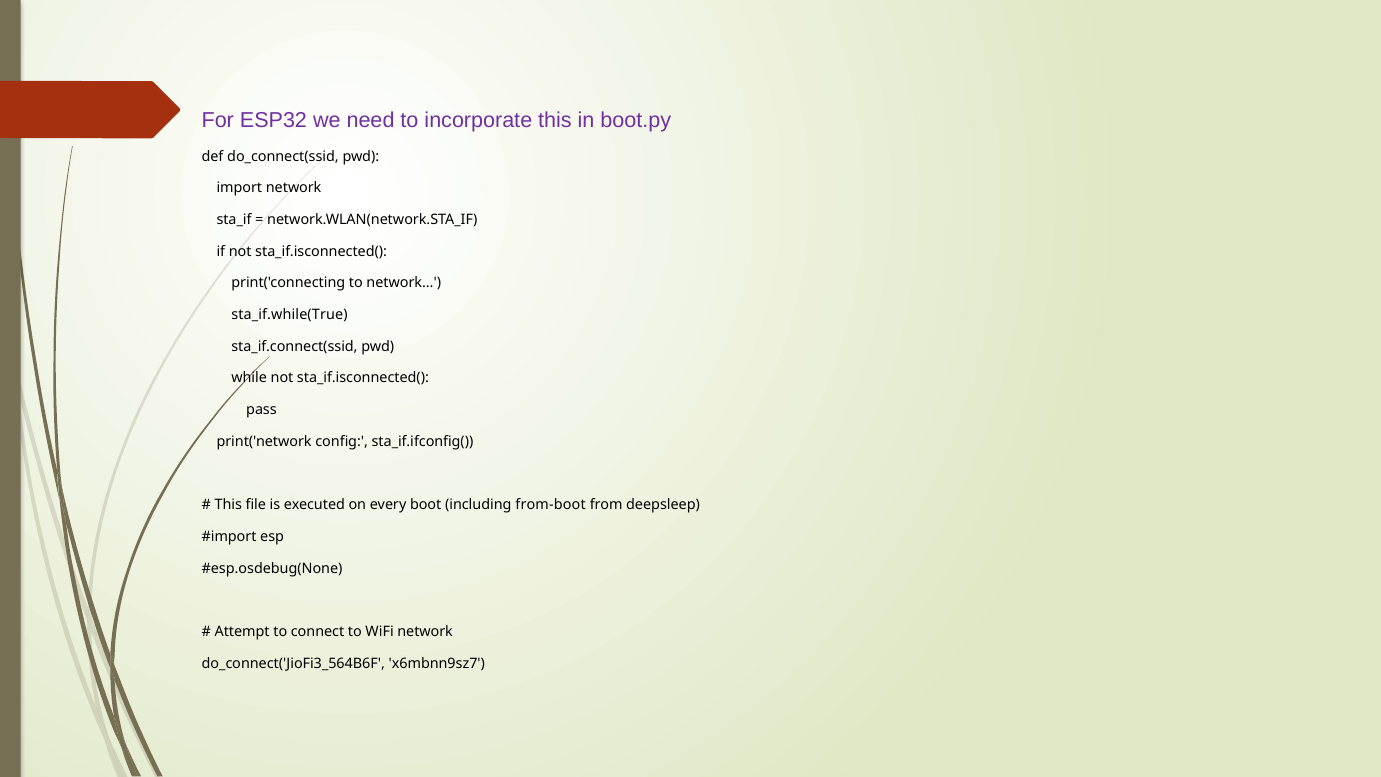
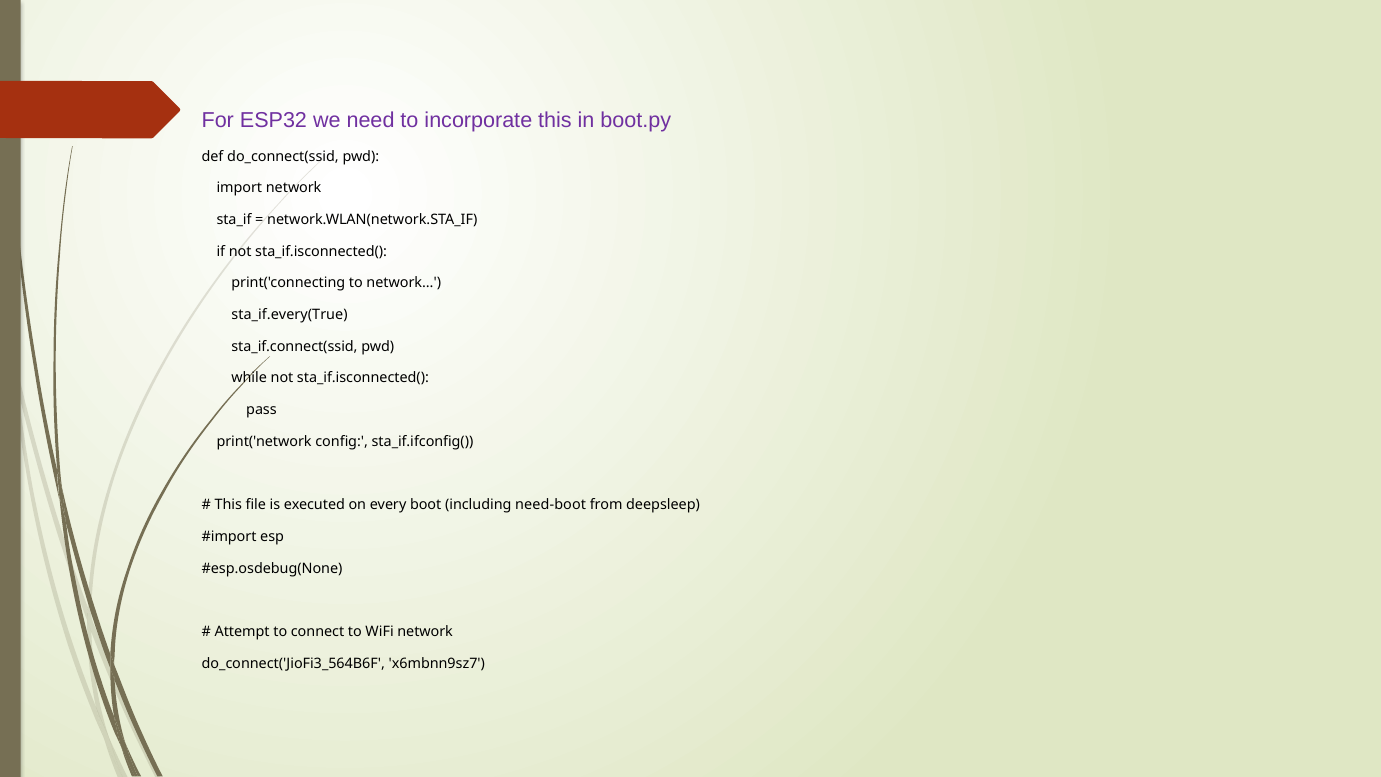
sta_if.while(True: sta_if.while(True -> sta_if.every(True (290, 315)
from-boot: from-boot -> need-boot (551, 505)
